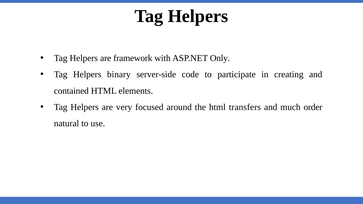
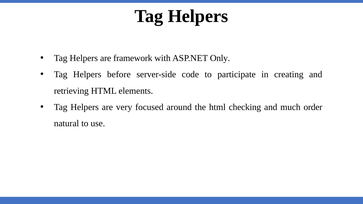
binary: binary -> before (119, 75)
contained: contained -> retrieving (71, 91)
transfers: transfers -> checking (245, 107)
